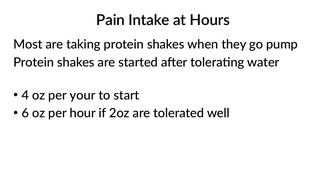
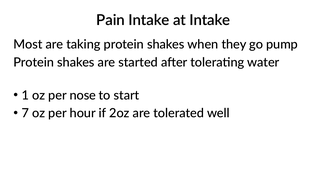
at Hours: Hours -> Intake (210, 20)
4: 4 -> 1 (25, 95)
your: your -> nose (83, 95)
6: 6 -> 7 (25, 113)
